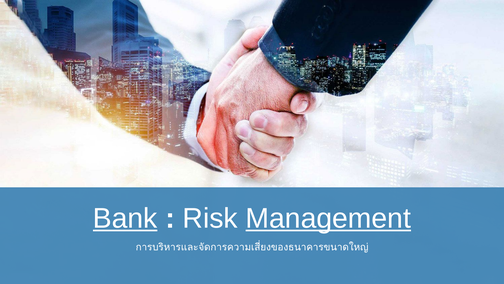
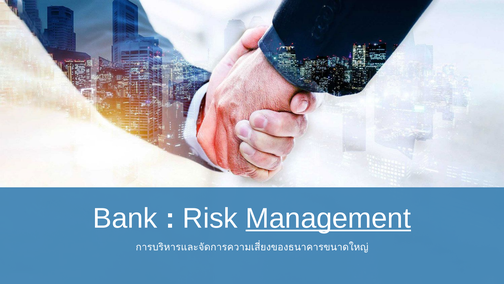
Bank underline: present -> none (125, 218)
